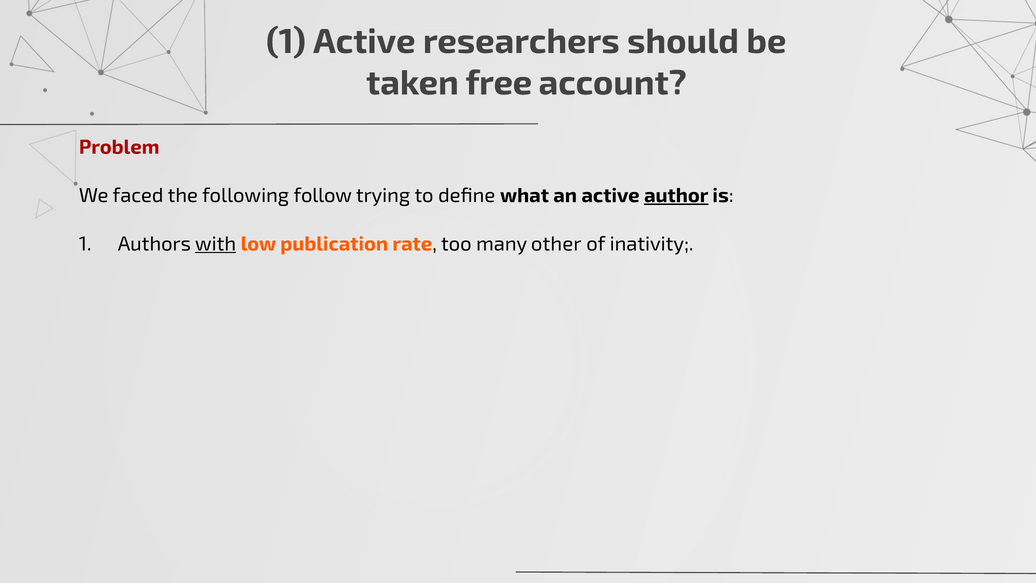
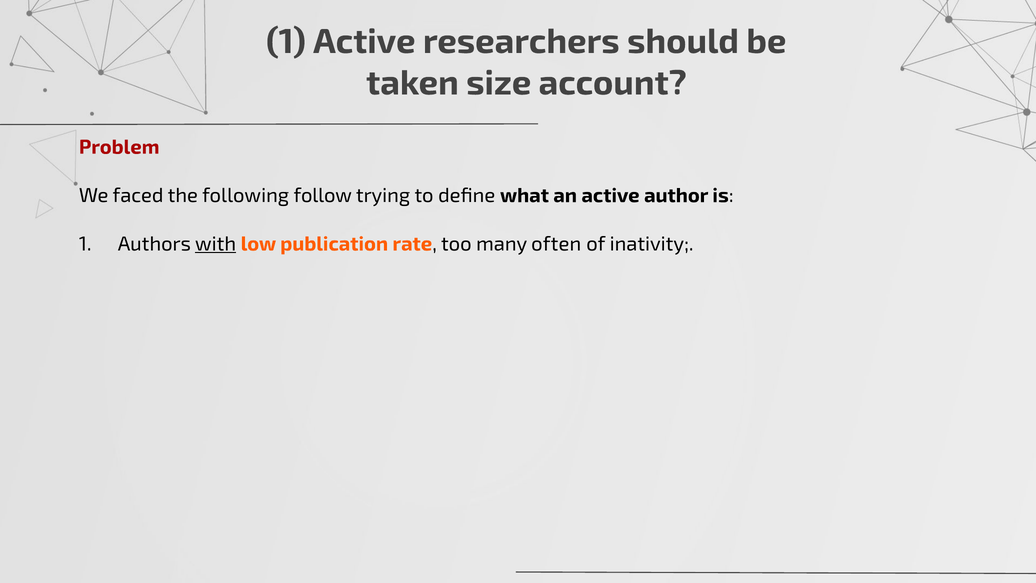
free: free -> size (499, 83)
author underline: present -> none (676, 195)
other: other -> often (556, 244)
